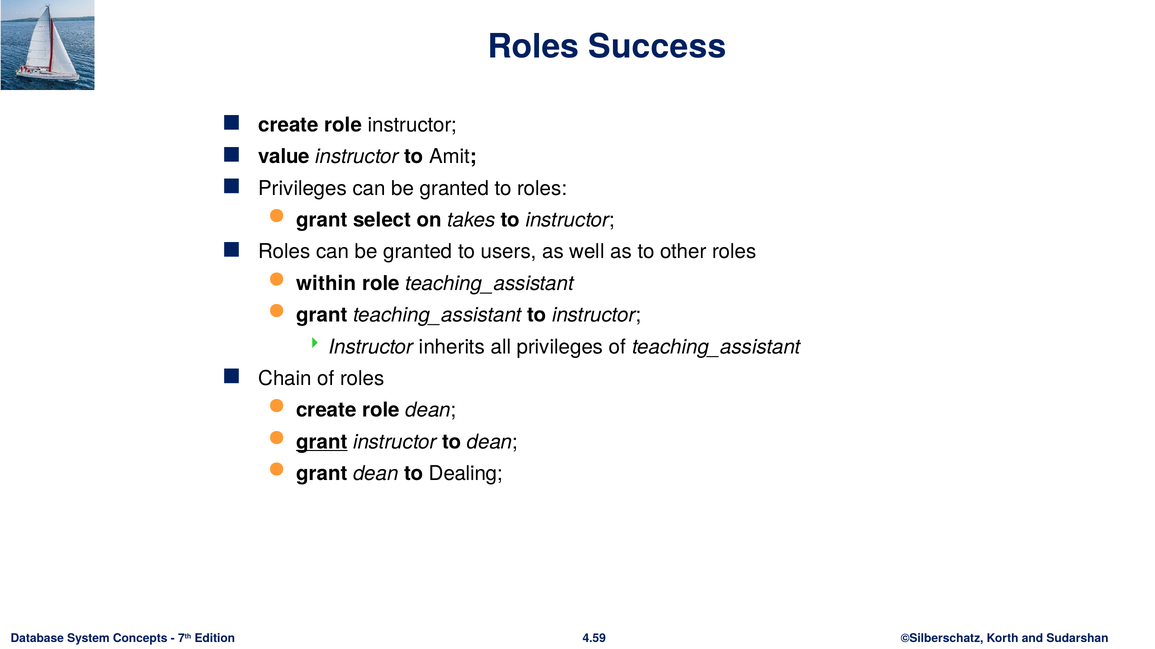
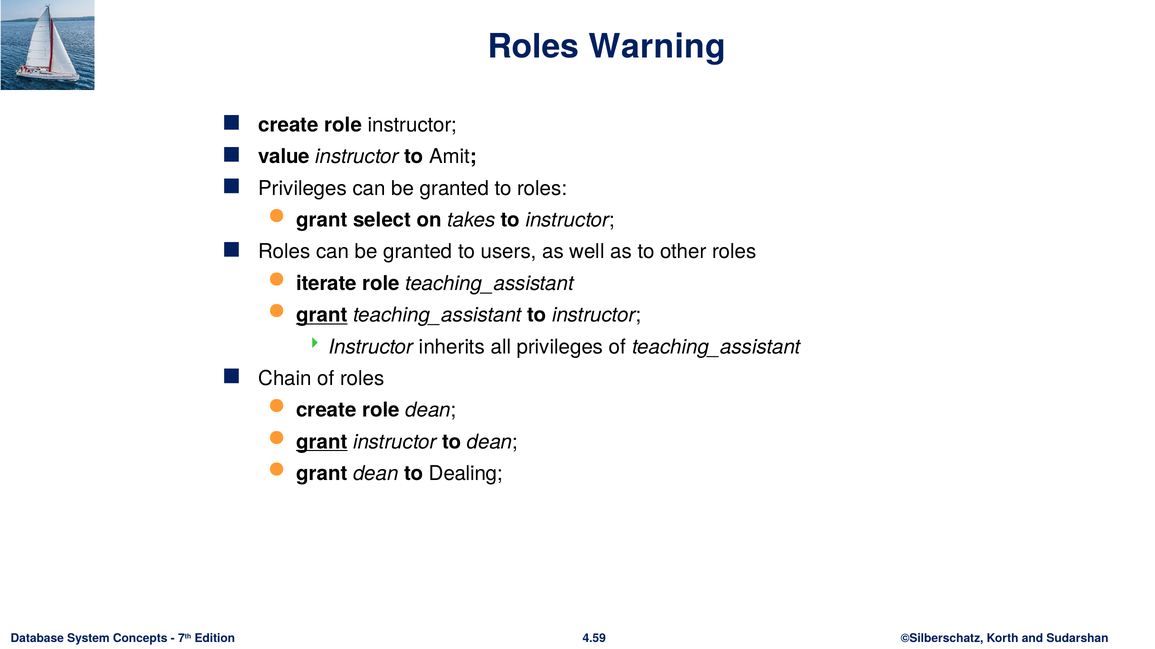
Success: Success -> Warning (657, 47)
within: within -> iterate (326, 284)
grant underline: none -> present (322, 315)
